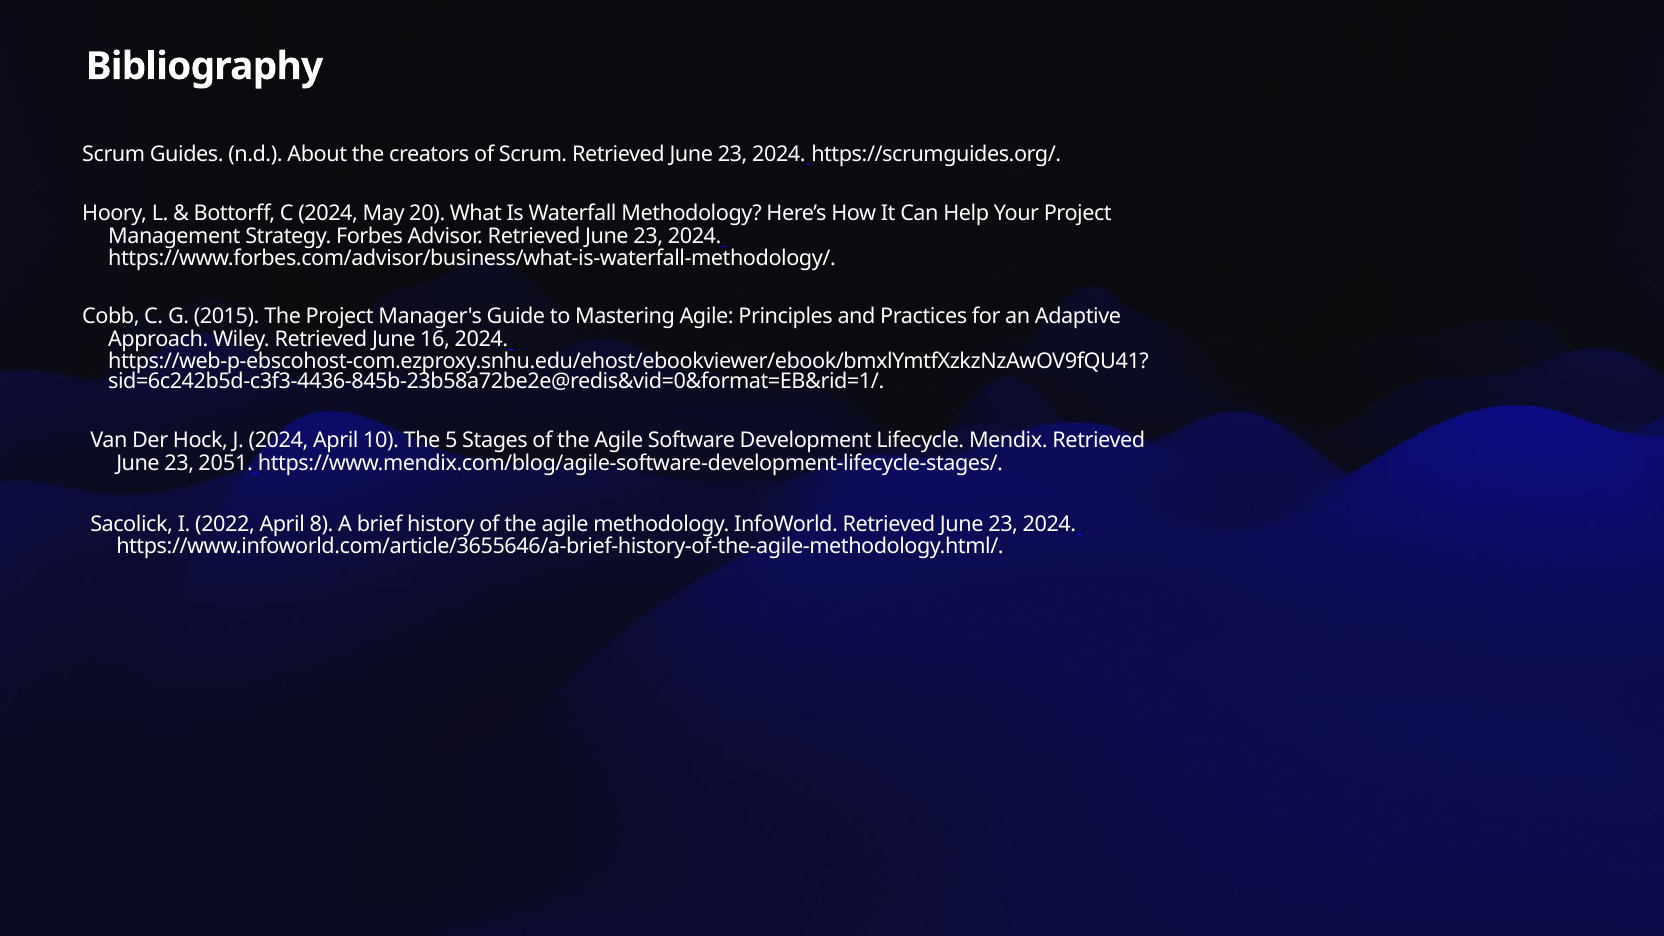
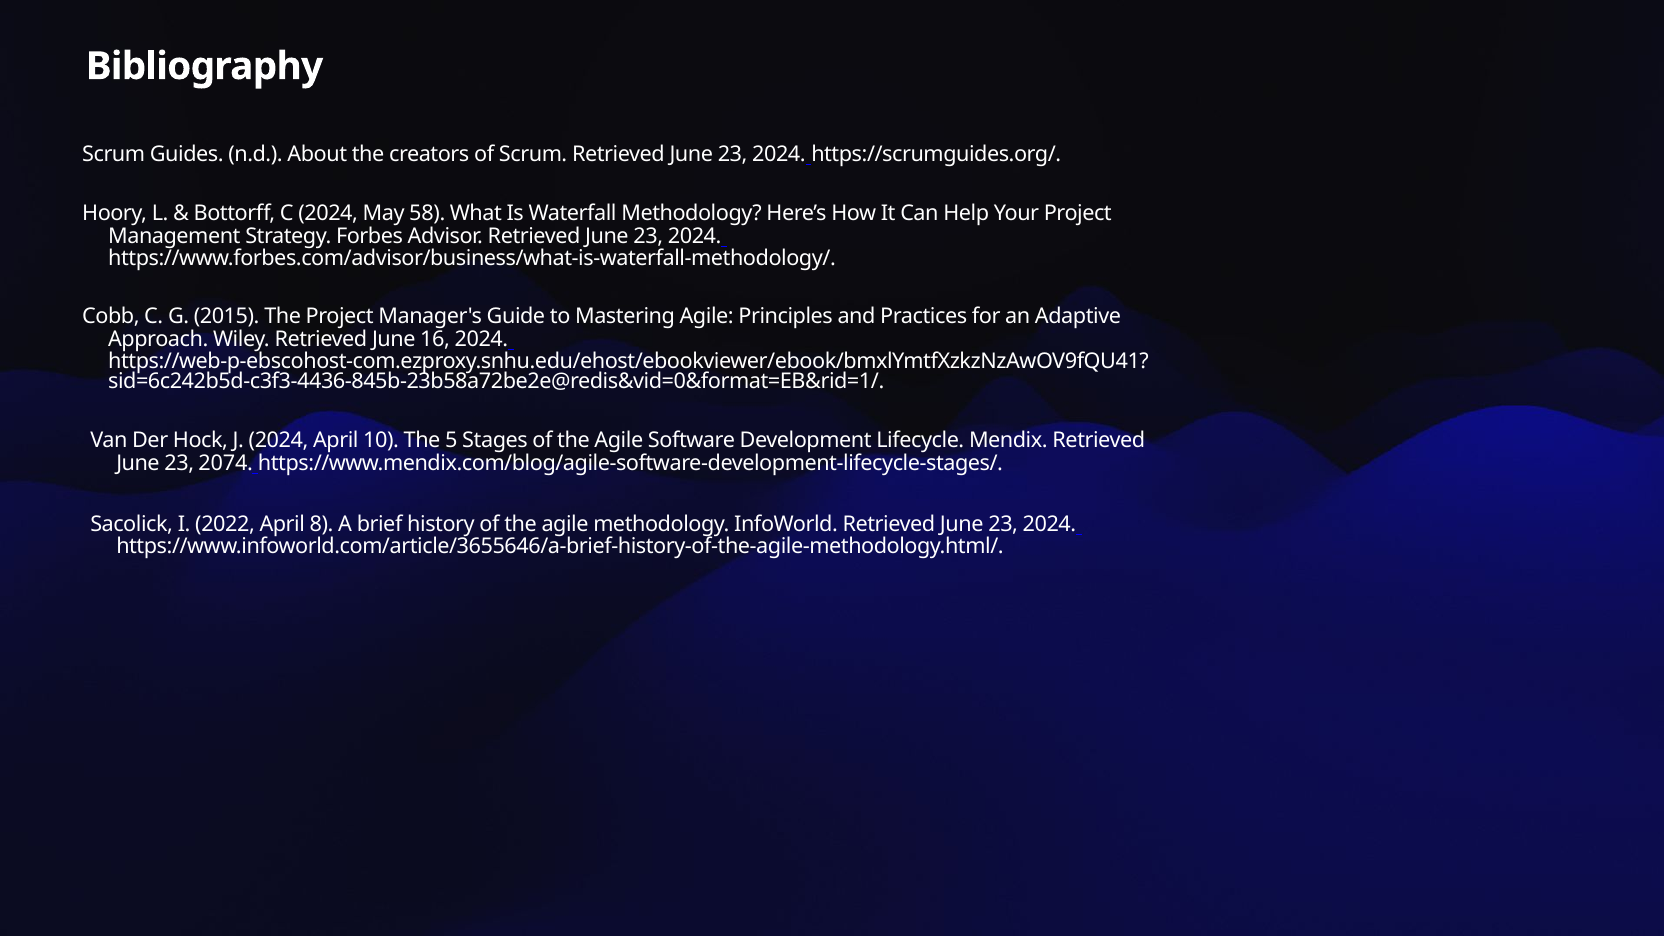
20: 20 -> 58 (427, 214)
2051: 2051 -> 2074 (226, 463)
